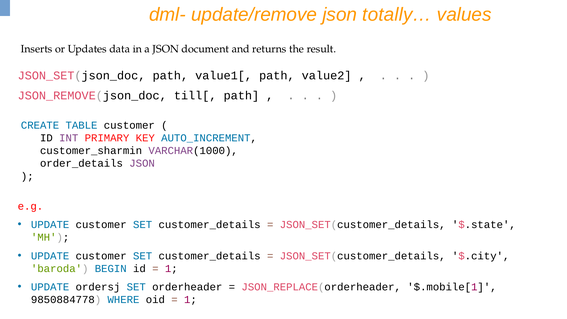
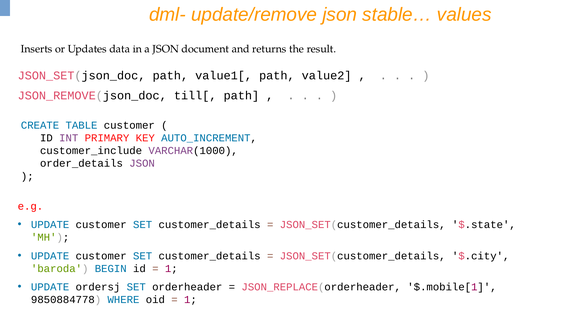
totally…: totally… -> stable… (397, 15)
customer_sharmin: customer_sharmin -> customer_include (91, 151)
